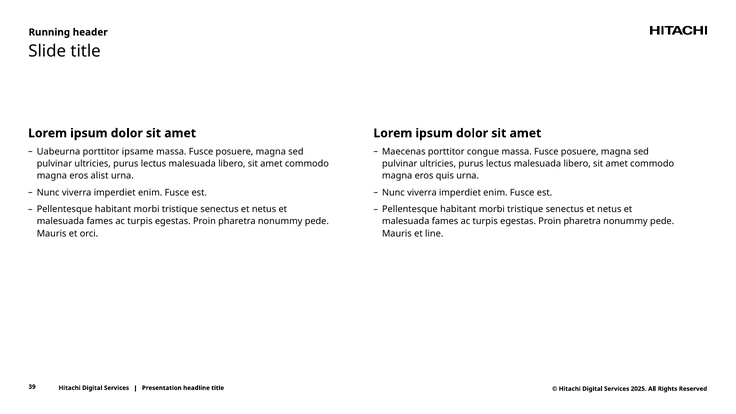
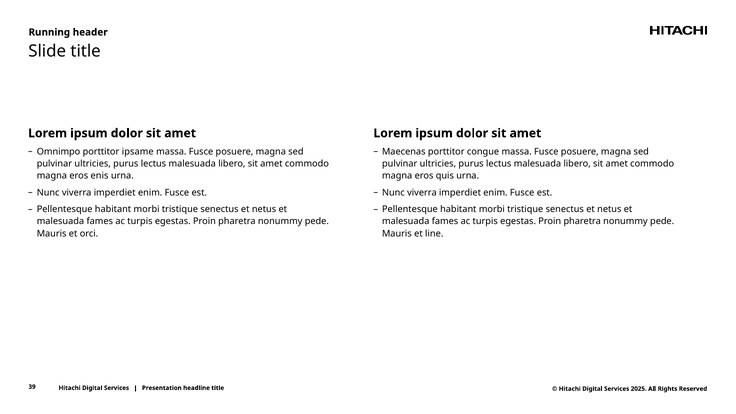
Uabeurna: Uabeurna -> Omnimpo (59, 152)
alist: alist -> enis (100, 176)
